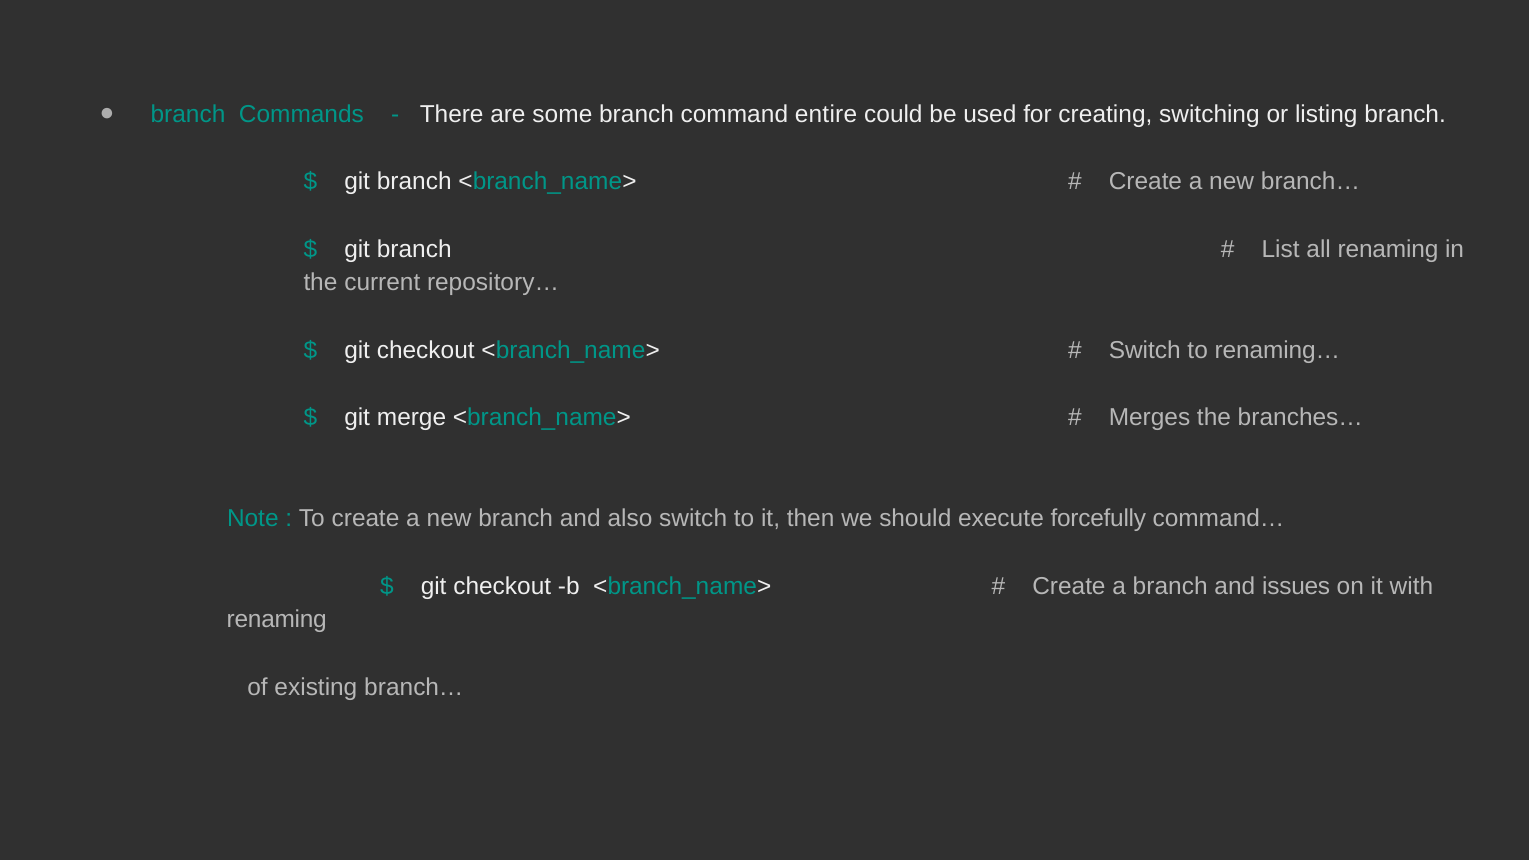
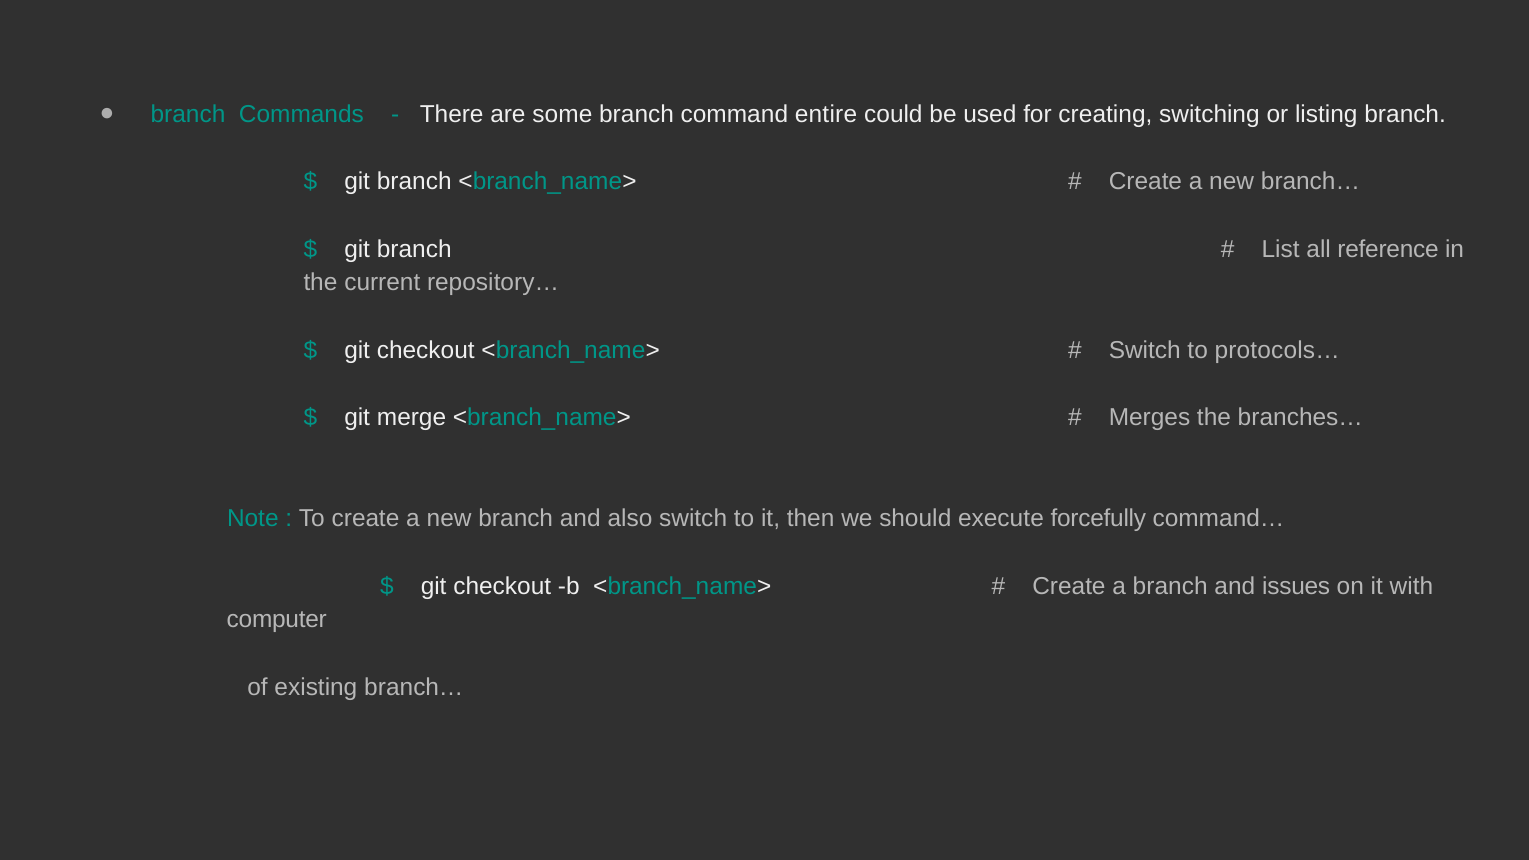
all renaming: renaming -> reference (1388, 249)
renaming…: renaming… -> protocols… (1277, 350)
renaming: renaming -> computer (277, 620)
